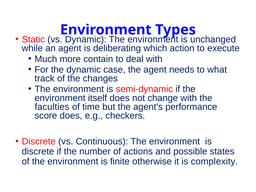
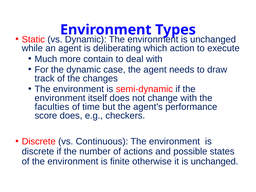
what: what -> draw (217, 70)
it is complexity: complexity -> unchanged (214, 161)
